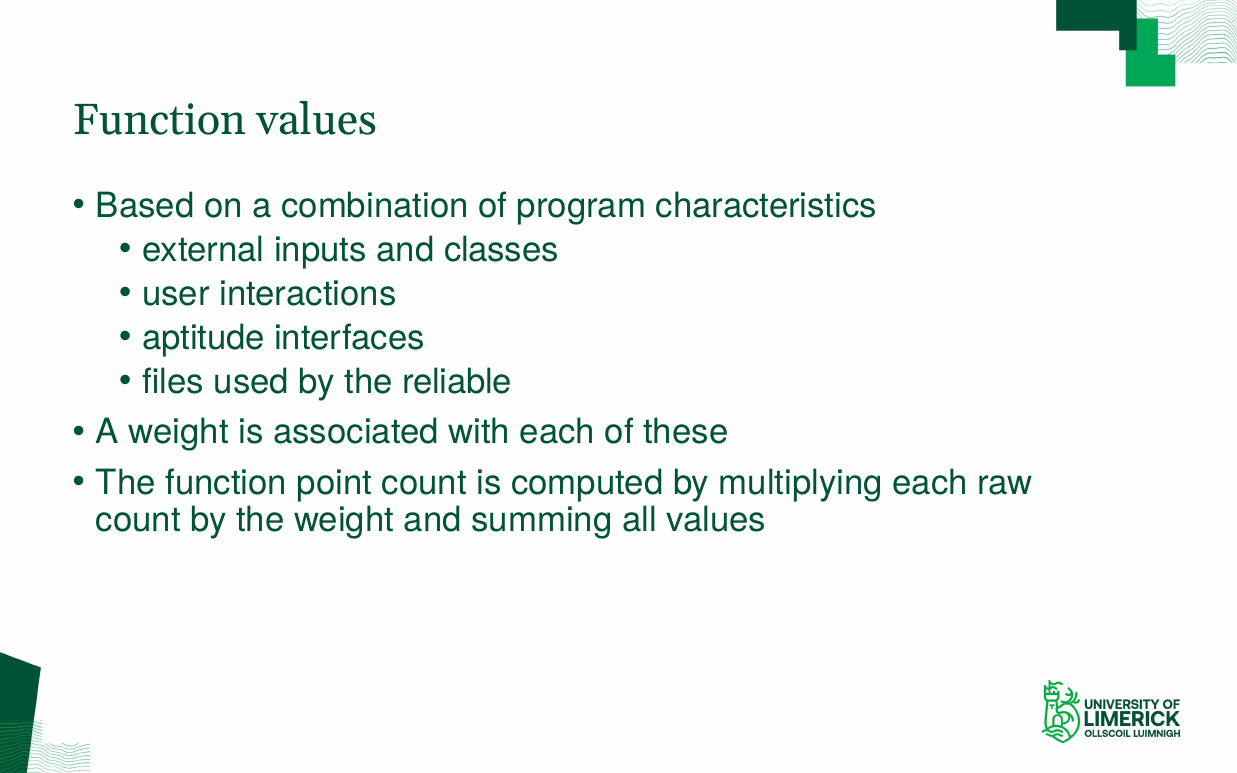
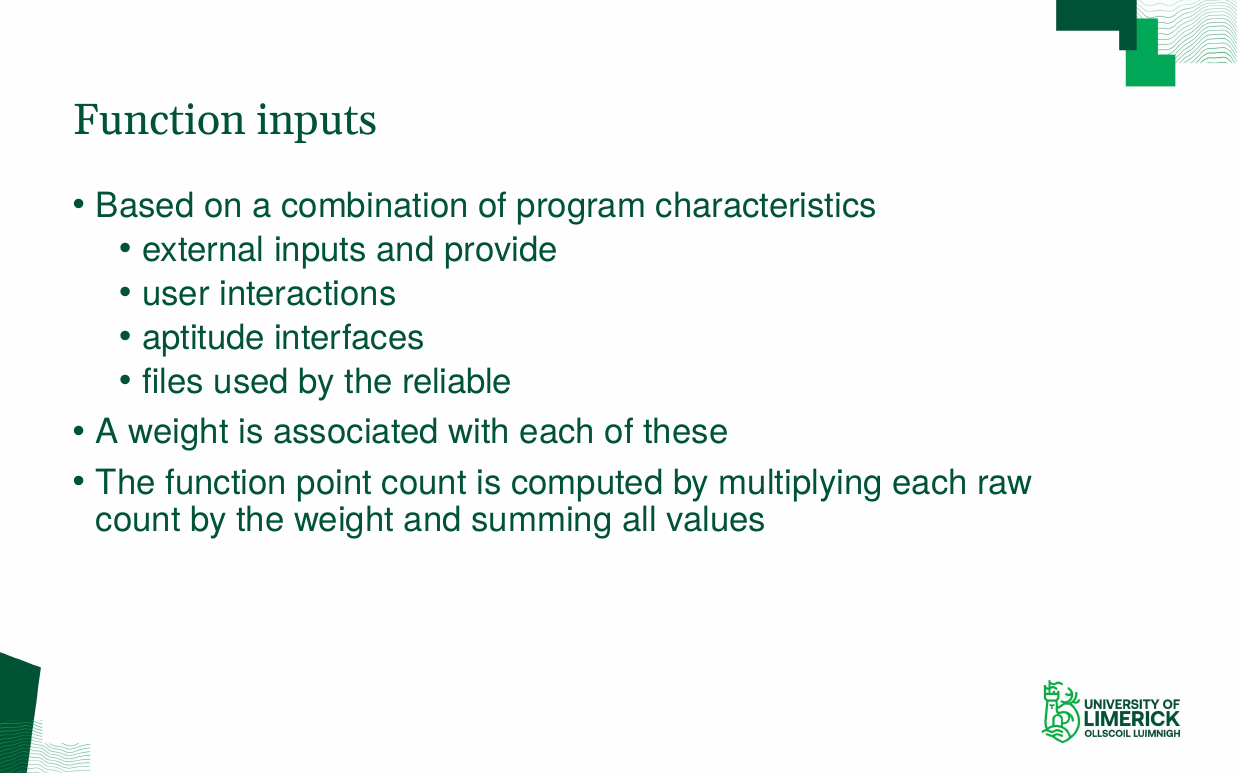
Function values: values -> inputs (317, 120)
classes: classes -> provide (501, 250)
